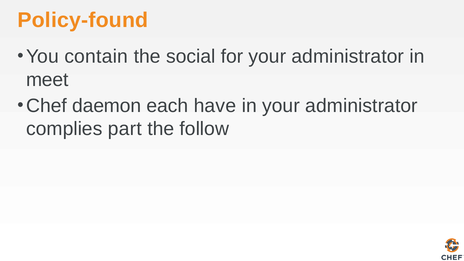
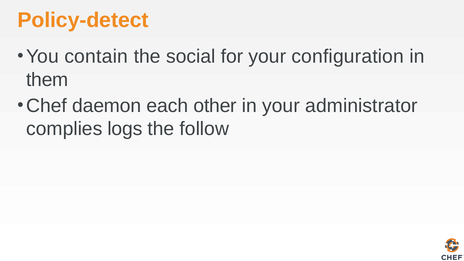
Policy-found: Policy-found -> Policy-detect (83, 20)
for your administrator: administrator -> configuration (348, 56)
meet: meet -> them (47, 80)
have: have -> other (215, 106)
part: part -> logs (125, 129)
